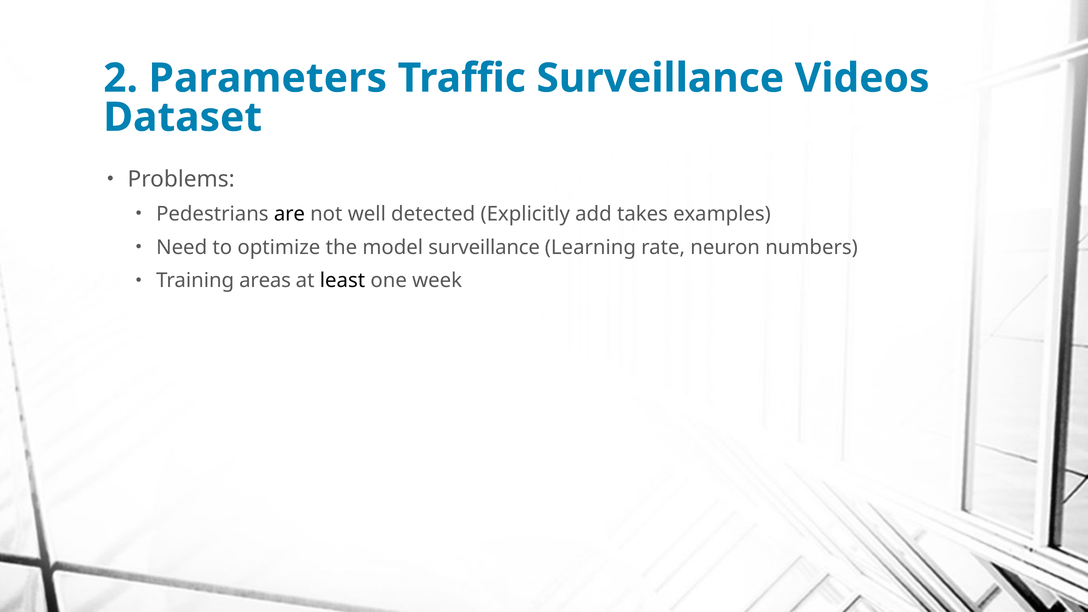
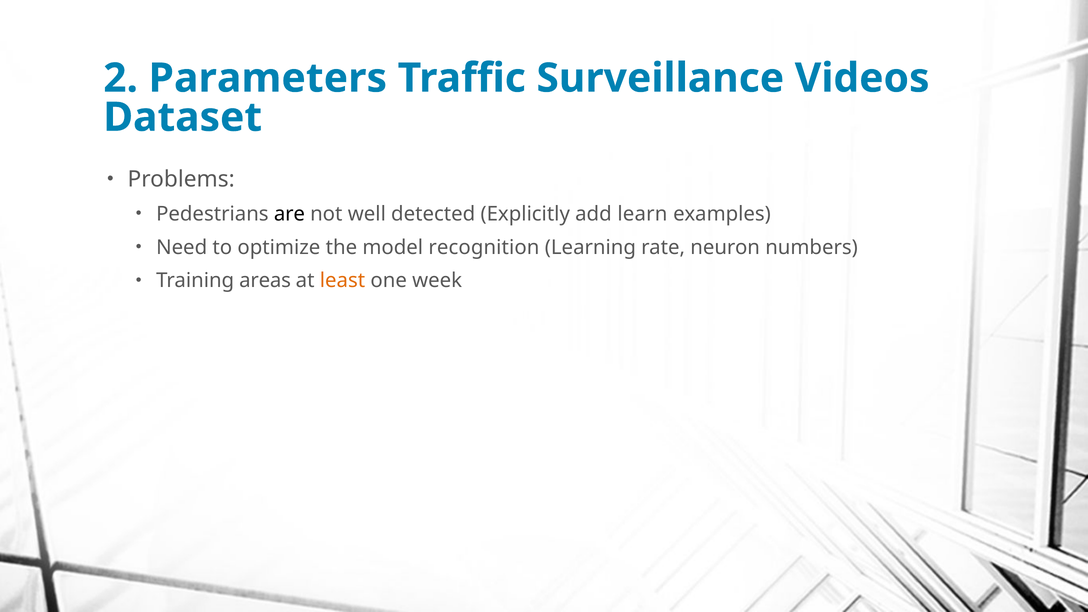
takes: takes -> learn (642, 214)
model surveillance: surveillance -> recognition (484, 247)
least colour: black -> orange (343, 281)
